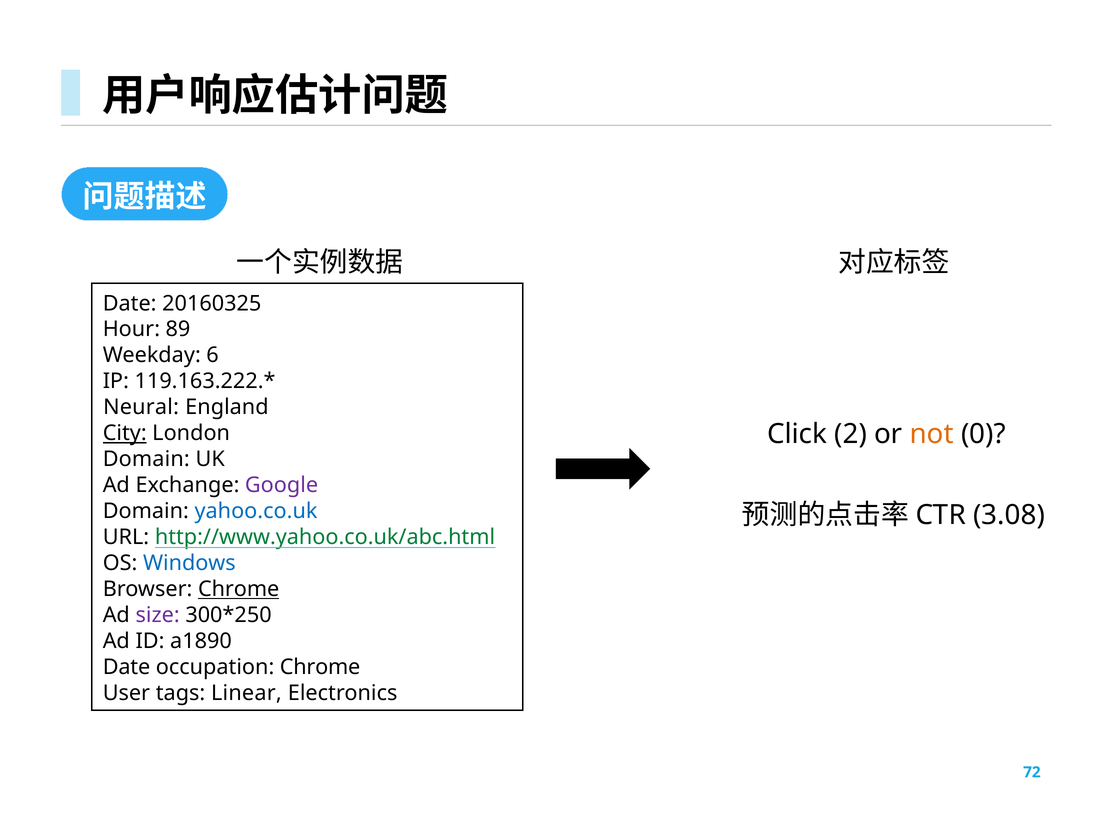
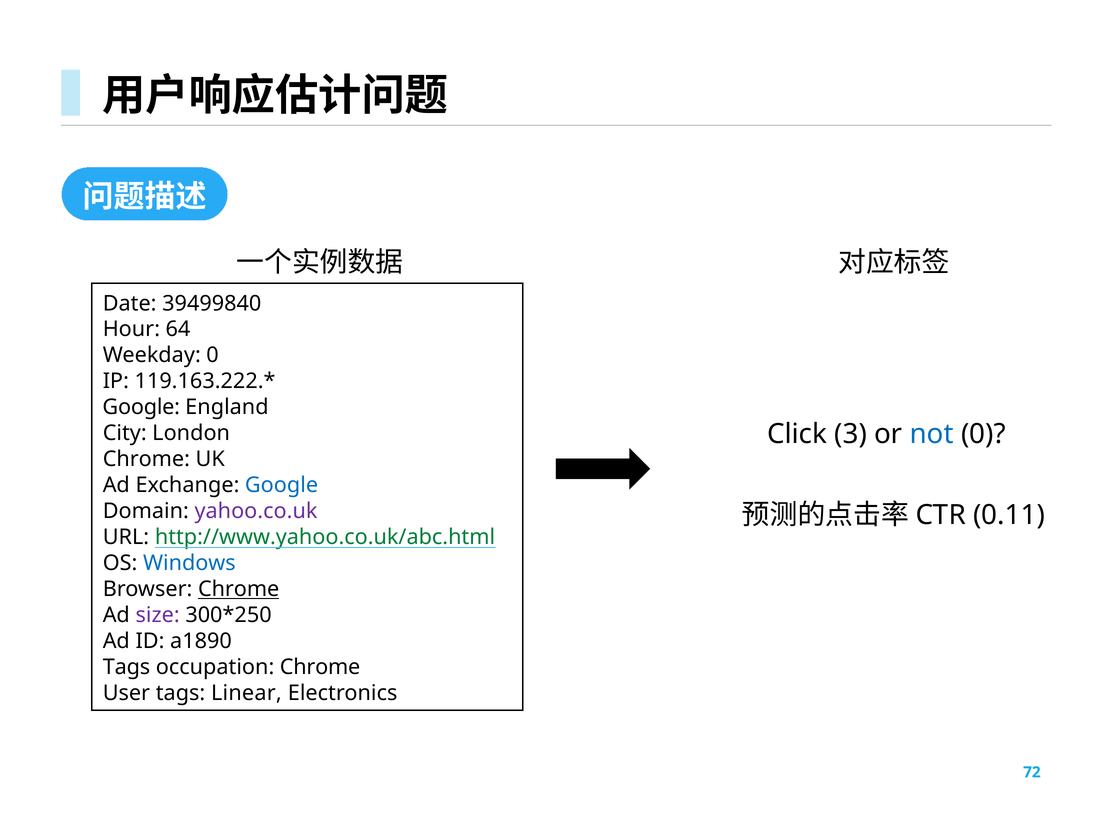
20160325: 20160325 -> 39499840 (212, 303)
89: 89 -> 64 (178, 329)
Weekday 6: 6 -> 0 (213, 355)
Neural: Neural -> Google (141, 407)
2: 2 -> 3 (851, 434)
not colour: orange -> blue (932, 434)
City underline: present -> none (125, 433)
Domain: Domain -> Chrome (146, 459)
Google colour: purple -> blue (282, 485)
3.08: 3.08 -> 0.11 (1009, 515)
yahoo.co.uk colour: blue -> purple (256, 511)
Date: Date -> Tags (126, 667)
